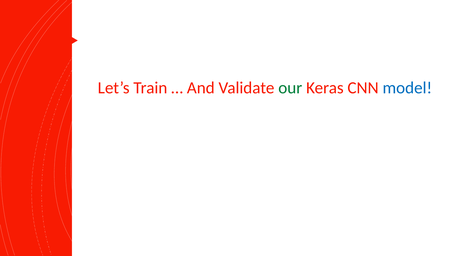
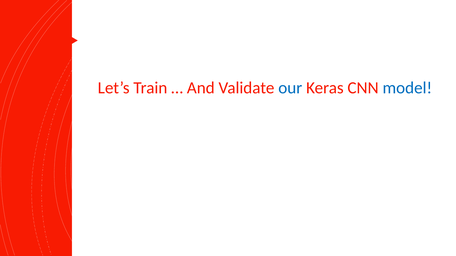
our colour: green -> blue (290, 88)
